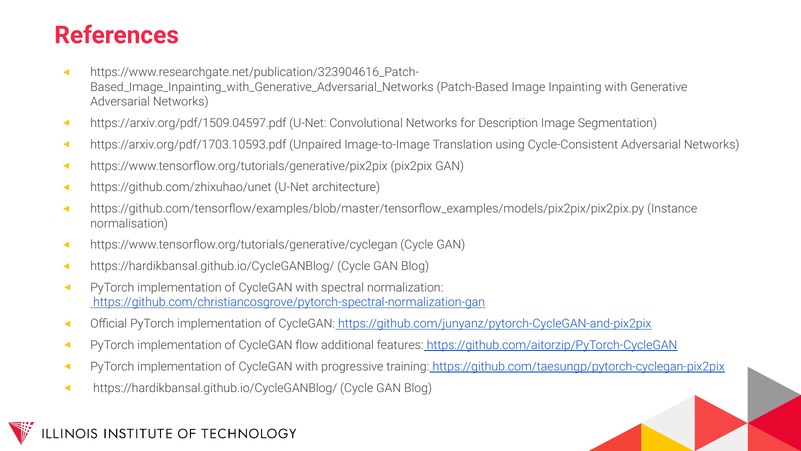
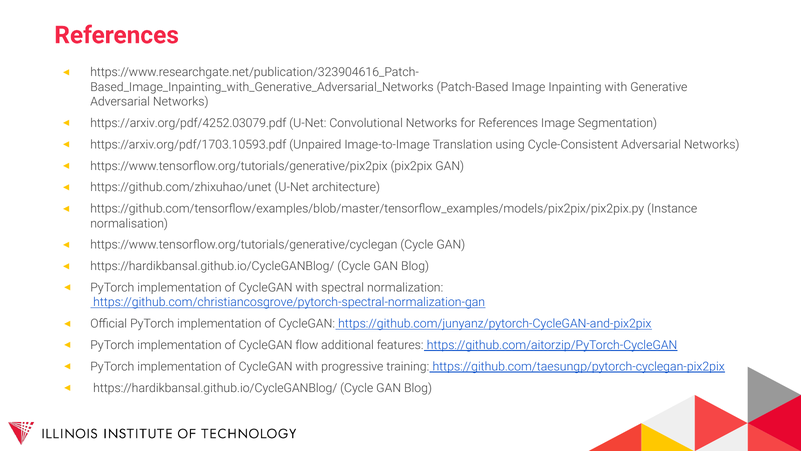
https://arxiv.org/pdf/1509.04597.pdf: https://arxiv.org/pdf/1509.04597.pdf -> https://arxiv.org/pdf/4252.03079.pdf (188, 123)
for Description: Description -> References (508, 123)
